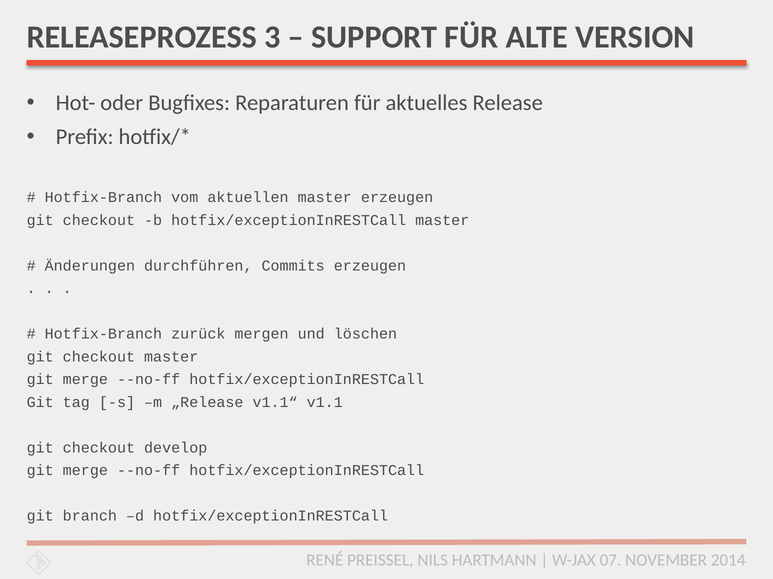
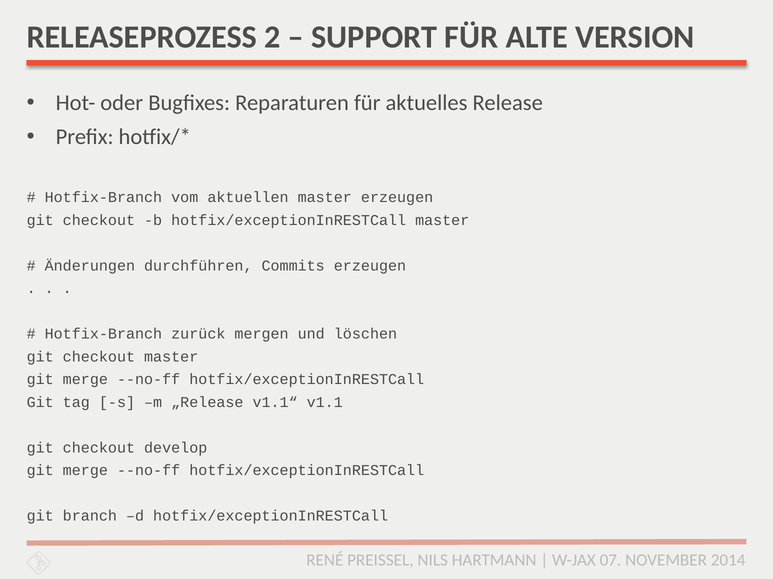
3: 3 -> 2 (273, 37)
